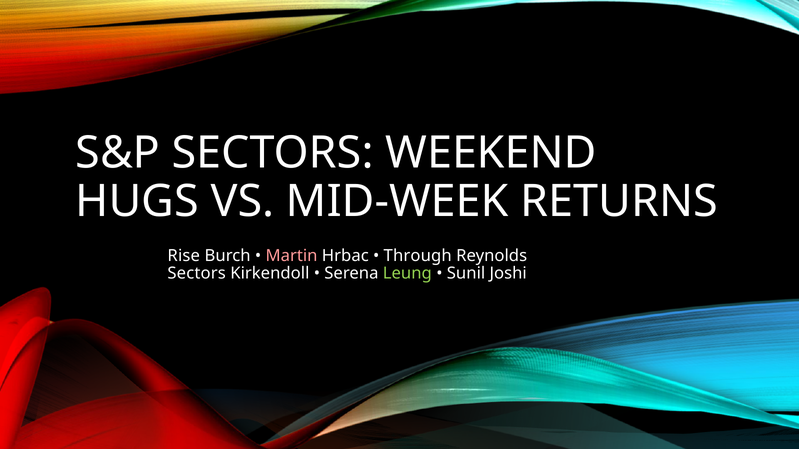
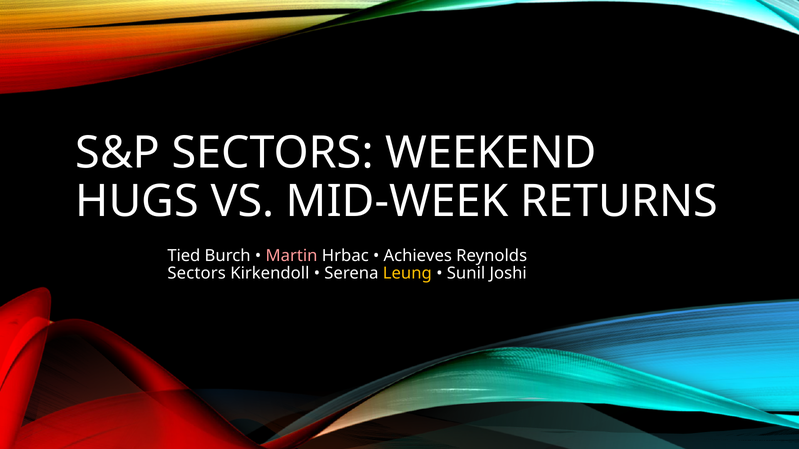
Rise: Rise -> Tied (184, 256)
Through: Through -> Achieves (418, 256)
Leung colour: light green -> yellow (407, 274)
